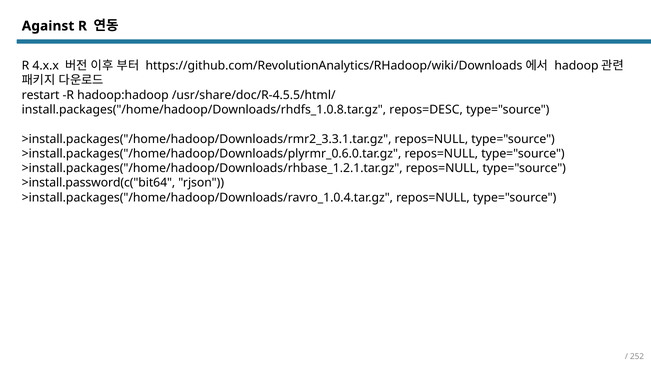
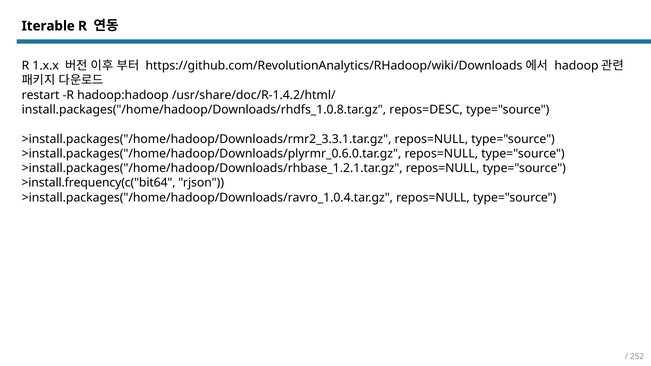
Against: Against -> Iterable (48, 26)
4.x.x: 4.x.x -> 1.x.x (46, 66)
/usr/share/doc/R-4.5.5/html/: /usr/share/doc/R-4.5.5/html/ -> /usr/share/doc/R-1.4.2/html/ (254, 95)
>install.password(c("bit64: >install.password(c("bit64 -> >install.frequency(c("bit64 (99, 183)
